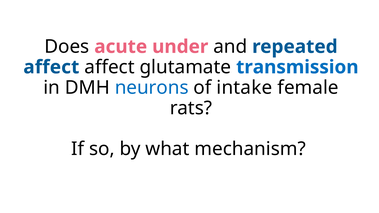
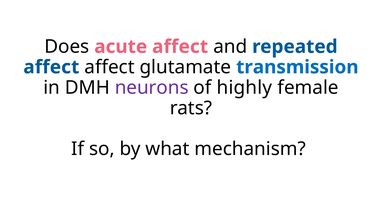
acute under: under -> affect (180, 47)
neurons colour: blue -> purple (152, 88)
intake: intake -> highly (244, 88)
